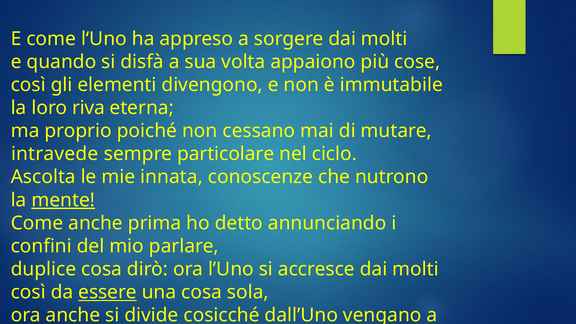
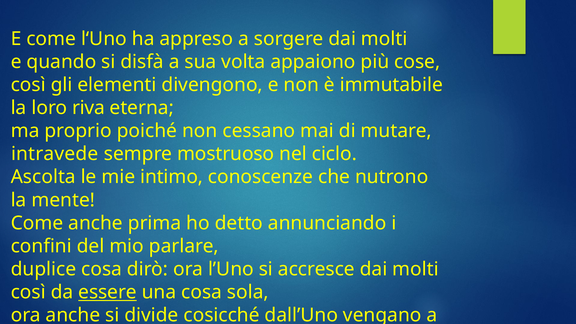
particolare: particolare -> mostruoso (226, 154)
innata: innata -> intimo (172, 177)
mente underline: present -> none (63, 200)
